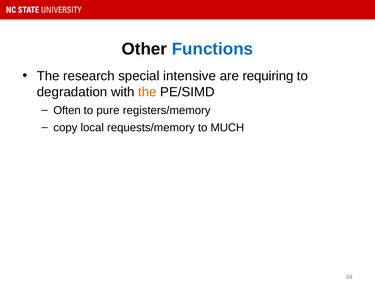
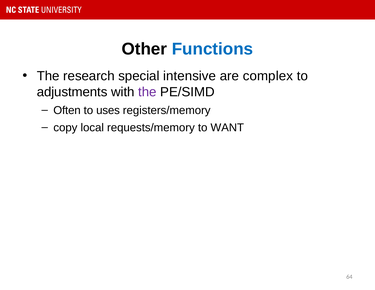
requiring: requiring -> complex (268, 76)
degradation: degradation -> adjustments (72, 92)
the colour: orange -> purple (147, 92)
pure: pure -> uses (108, 110)
MUCH: MUCH -> WANT (227, 127)
